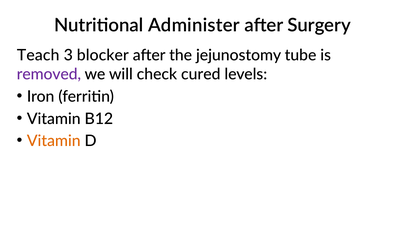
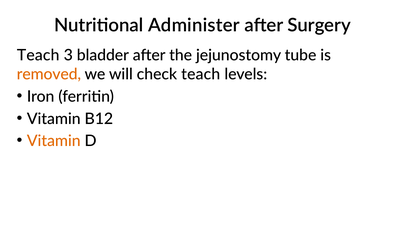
blocker: blocker -> bladder (103, 55)
removed colour: purple -> orange (49, 74)
check cured: cured -> teach (201, 74)
